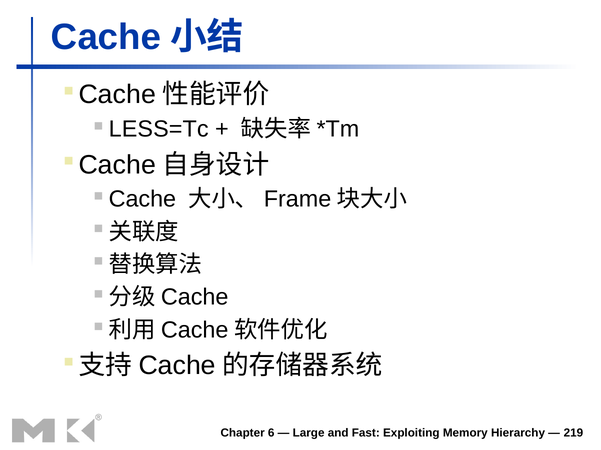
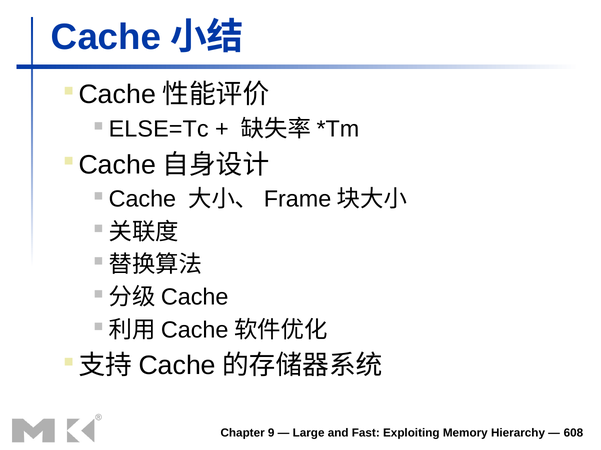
LESS=Tc: LESS=Tc -> ELSE=Tc (159, 129)
6: 6 -> 9 (271, 434)
219: 219 -> 608 (573, 434)
